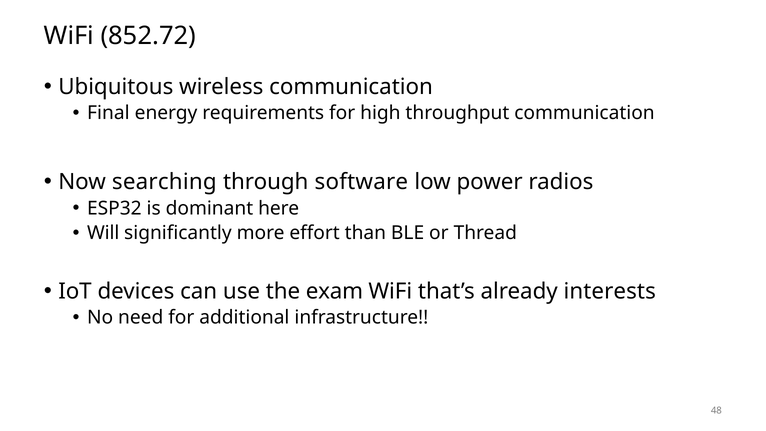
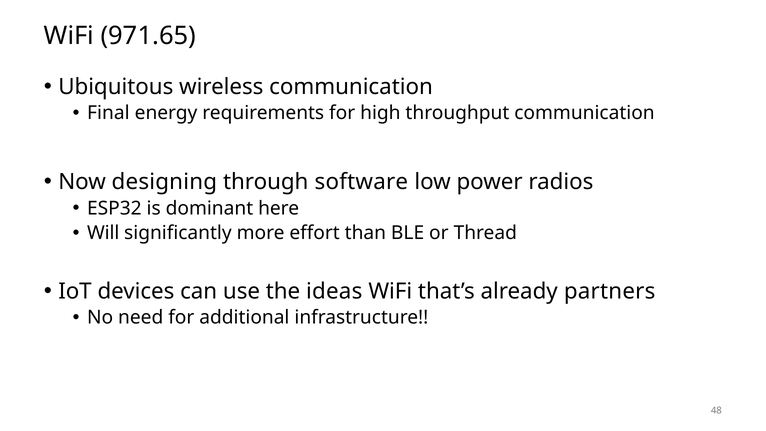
852.72: 852.72 -> 971.65 (148, 36)
searching: searching -> designing (164, 182)
exam: exam -> ideas (334, 291)
interests: interests -> partners (610, 291)
